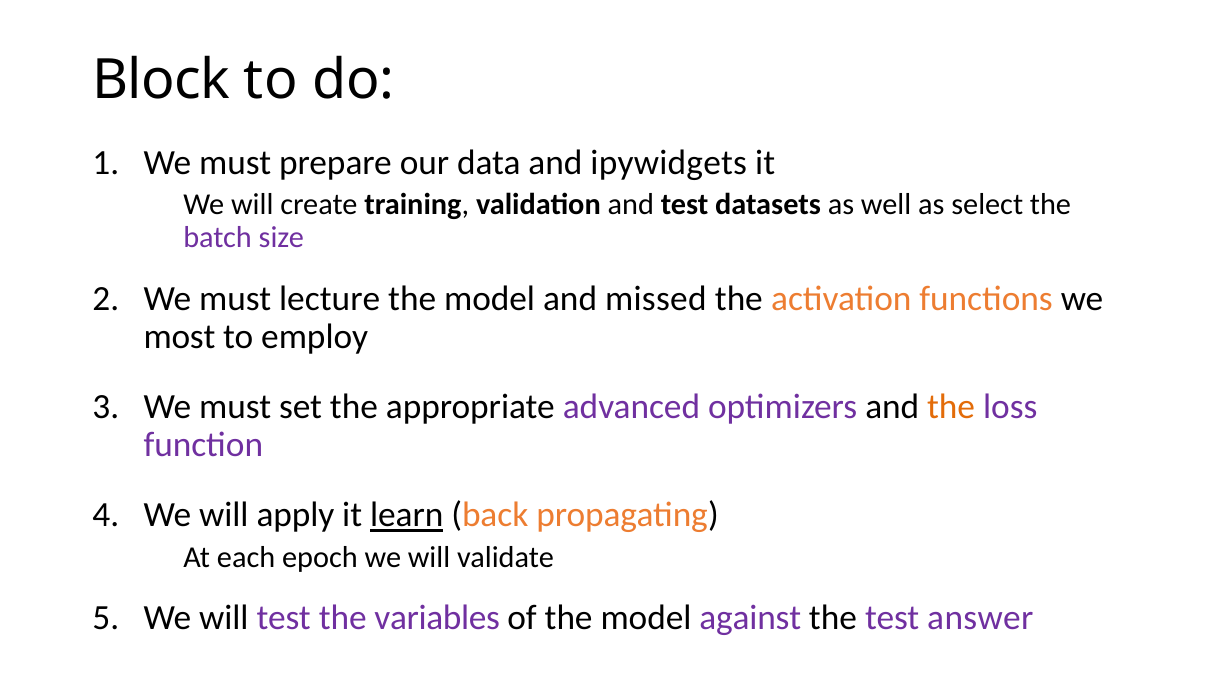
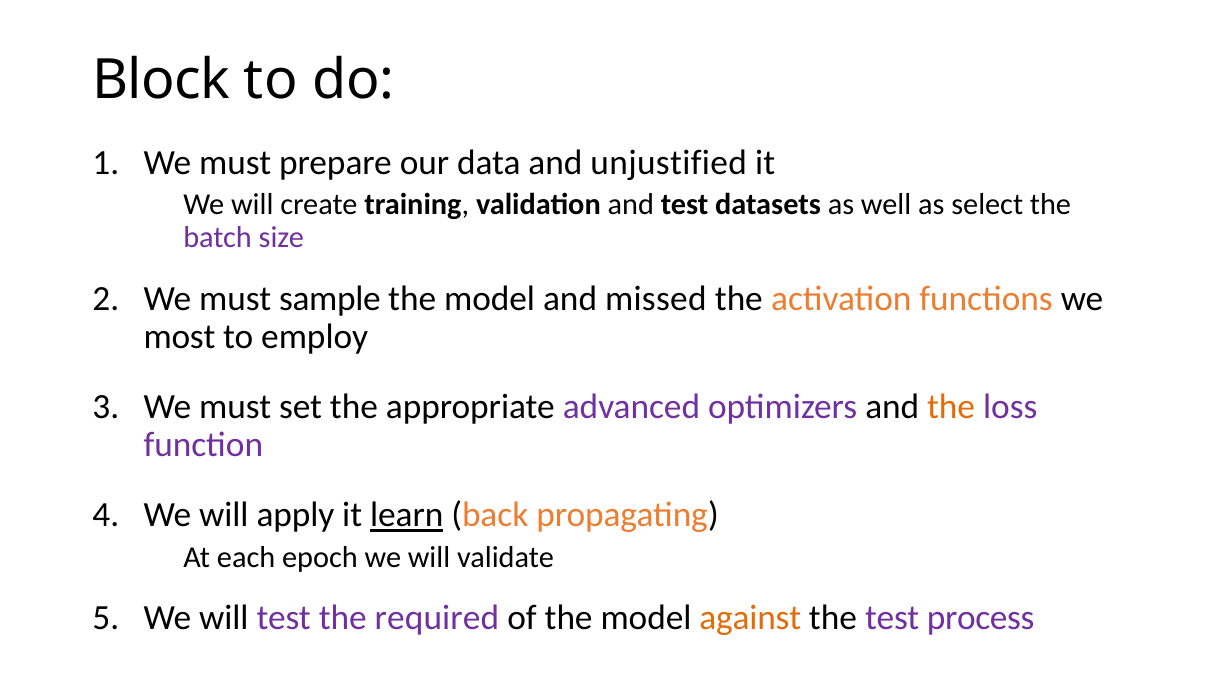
ipywidgets: ipywidgets -> unjustified (669, 163)
lecture: lecture -> sample (330, 298)
variables: variables -> required (437, 618)
against colour: purple -> orange (750, 618)
answer: answer -> process (981, 618)
